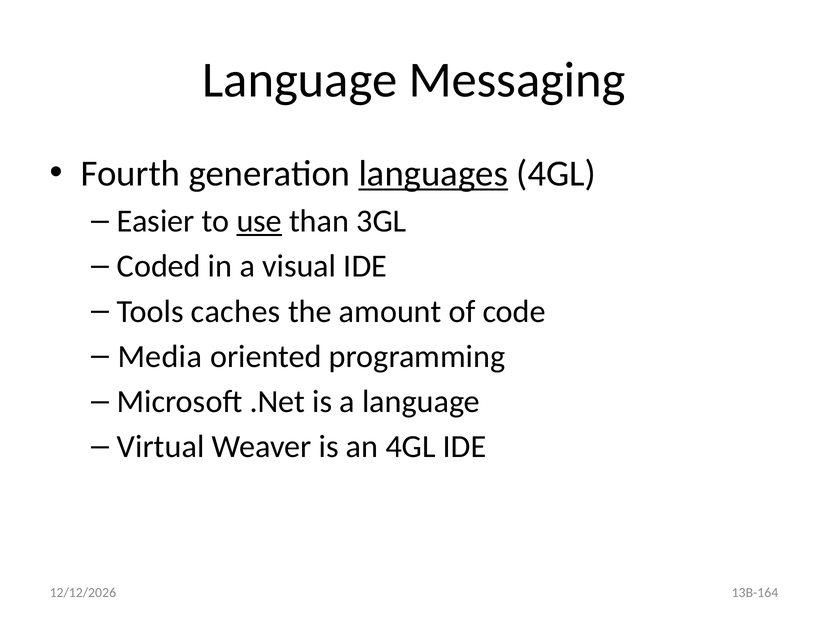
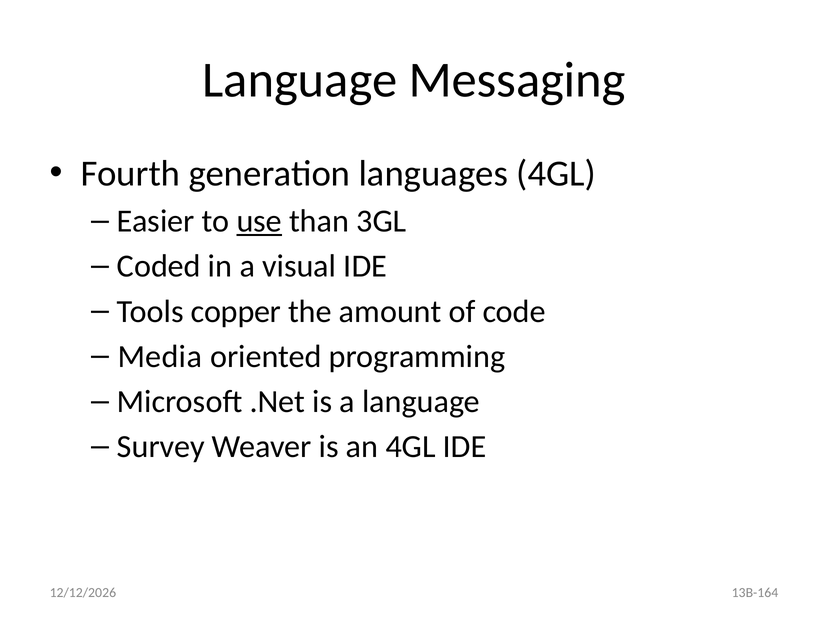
languages underline: present -> none (433, 174)
caches: caches -> copper (236, 311)
Virtual: Virtual -> Survey (161, 447)
